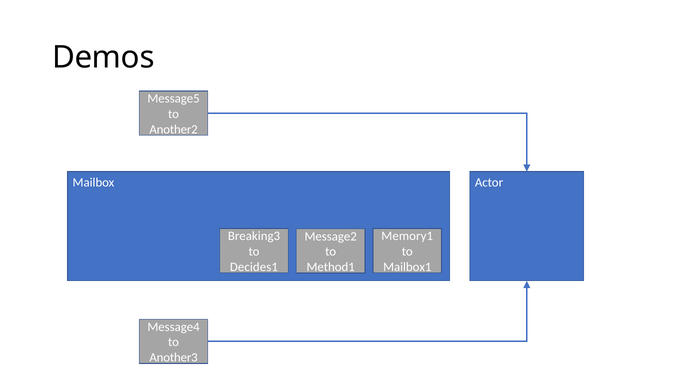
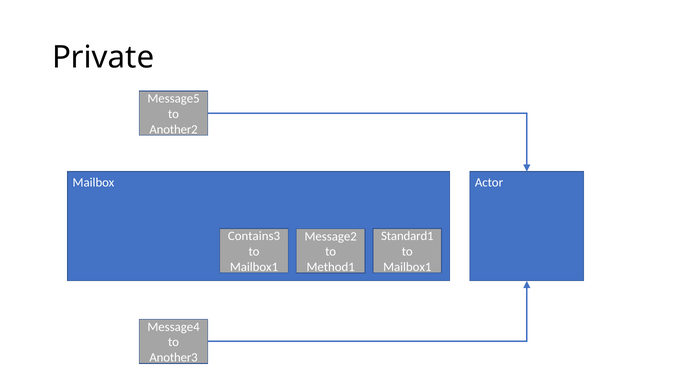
Demos: Demos -> Private (103, 57)
Breaking3: Breaking3 -> Contains3 (254, 236)
Memory1: Memory1 -> Standard1 (407, 236)
Decides1: Decides1 -> Mailbox1 (254, 267)
